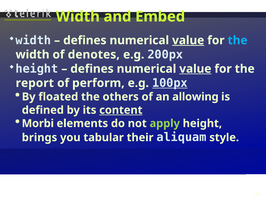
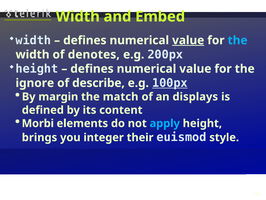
value underline: present -> none (195, 69)
report: report -> ignore (35, 83)
perform: perform -> describe (98, 83)
floated: floated -> margin (58, 97)
others: others -> match (121, 97)
allowing: allowing -> displays (195, 97)
content underline: present -> none (121, 110)
apply colour: light green -> light blue (165, 123)
tabular: tabular -> integer (104, 137)
aliquam: aliquam -> euismod (181, 137)
